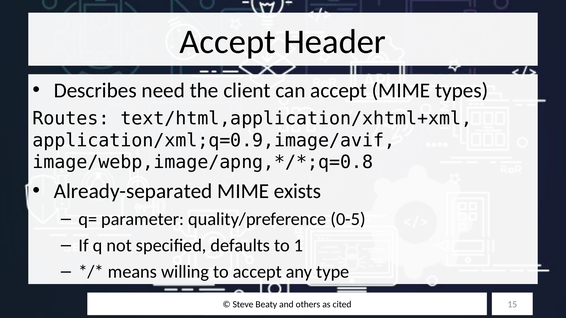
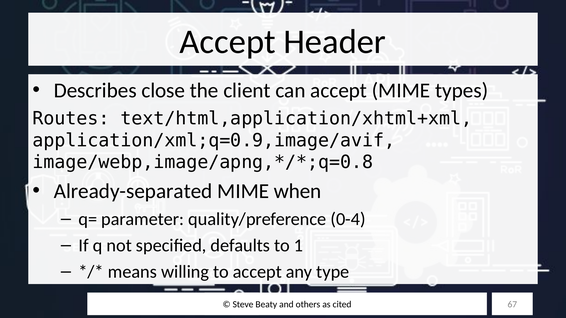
need: need -> close (163, 91)
exists: exists -> when (297, 191)
0-5: 0-5 -> 0-4 (348, 219)
15: 15 -> 67 (512, 305)
